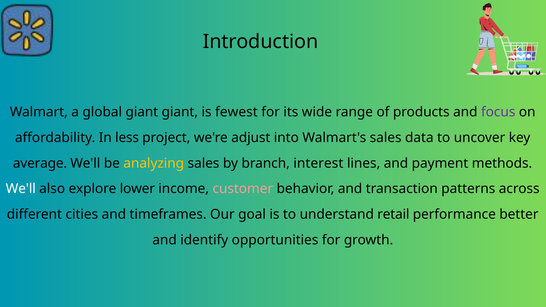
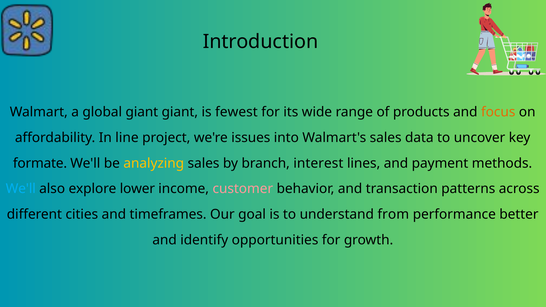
focus colour: purple -> orange (498, 112)
less: less -> line (127, 138)
adjust: adjust -> issues (251, 138)
average: average -> formate (40, 163)
We'll colour: white -> light blue (21, 189)
retail: retail -> from (393, 214)
